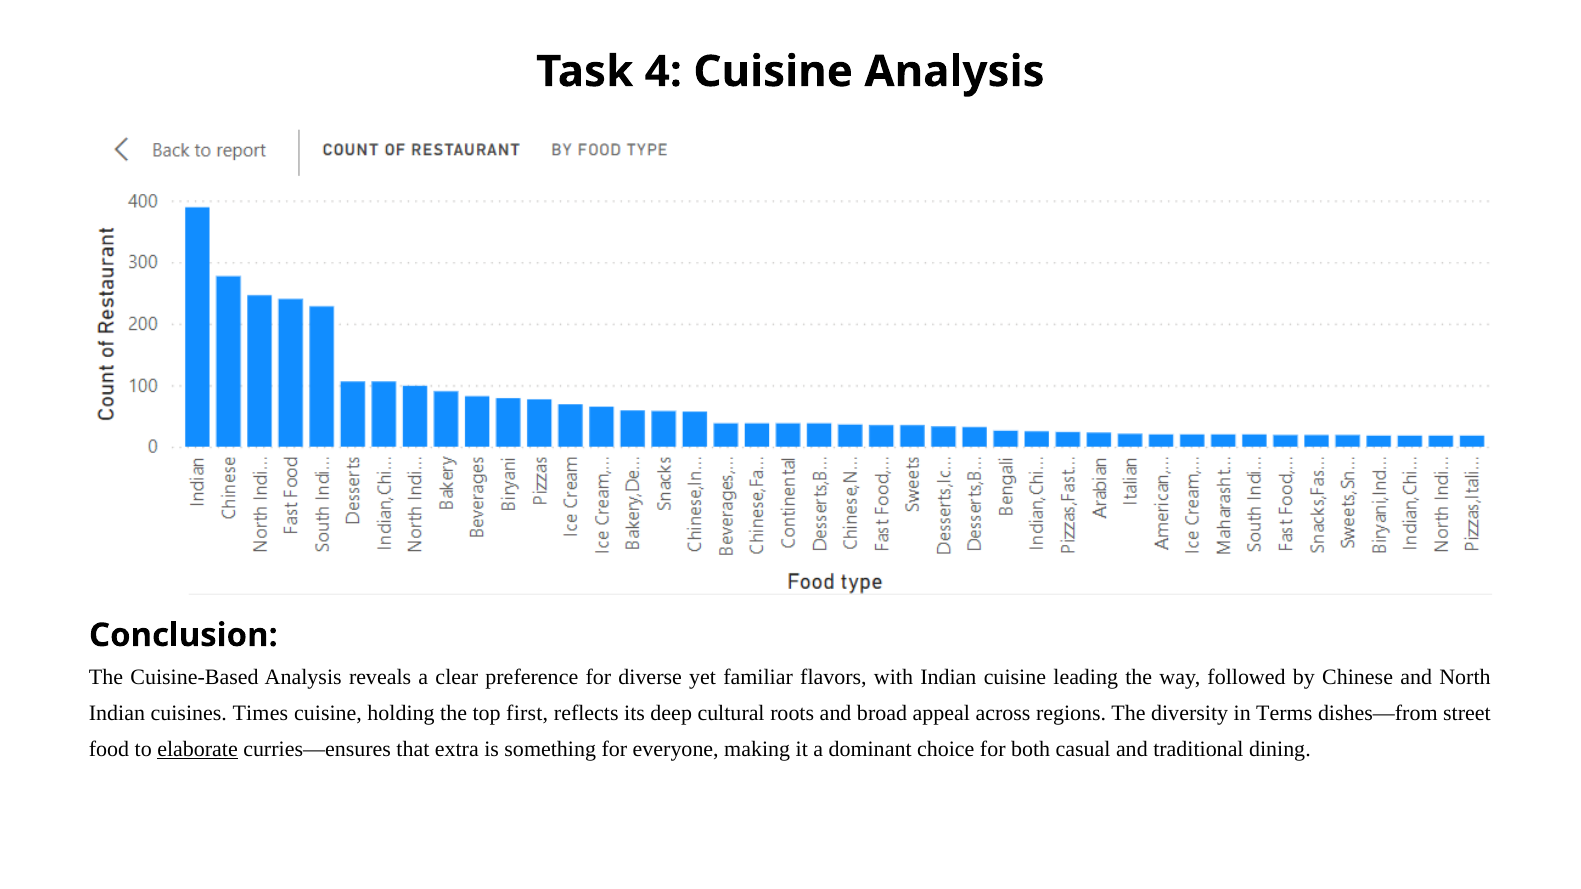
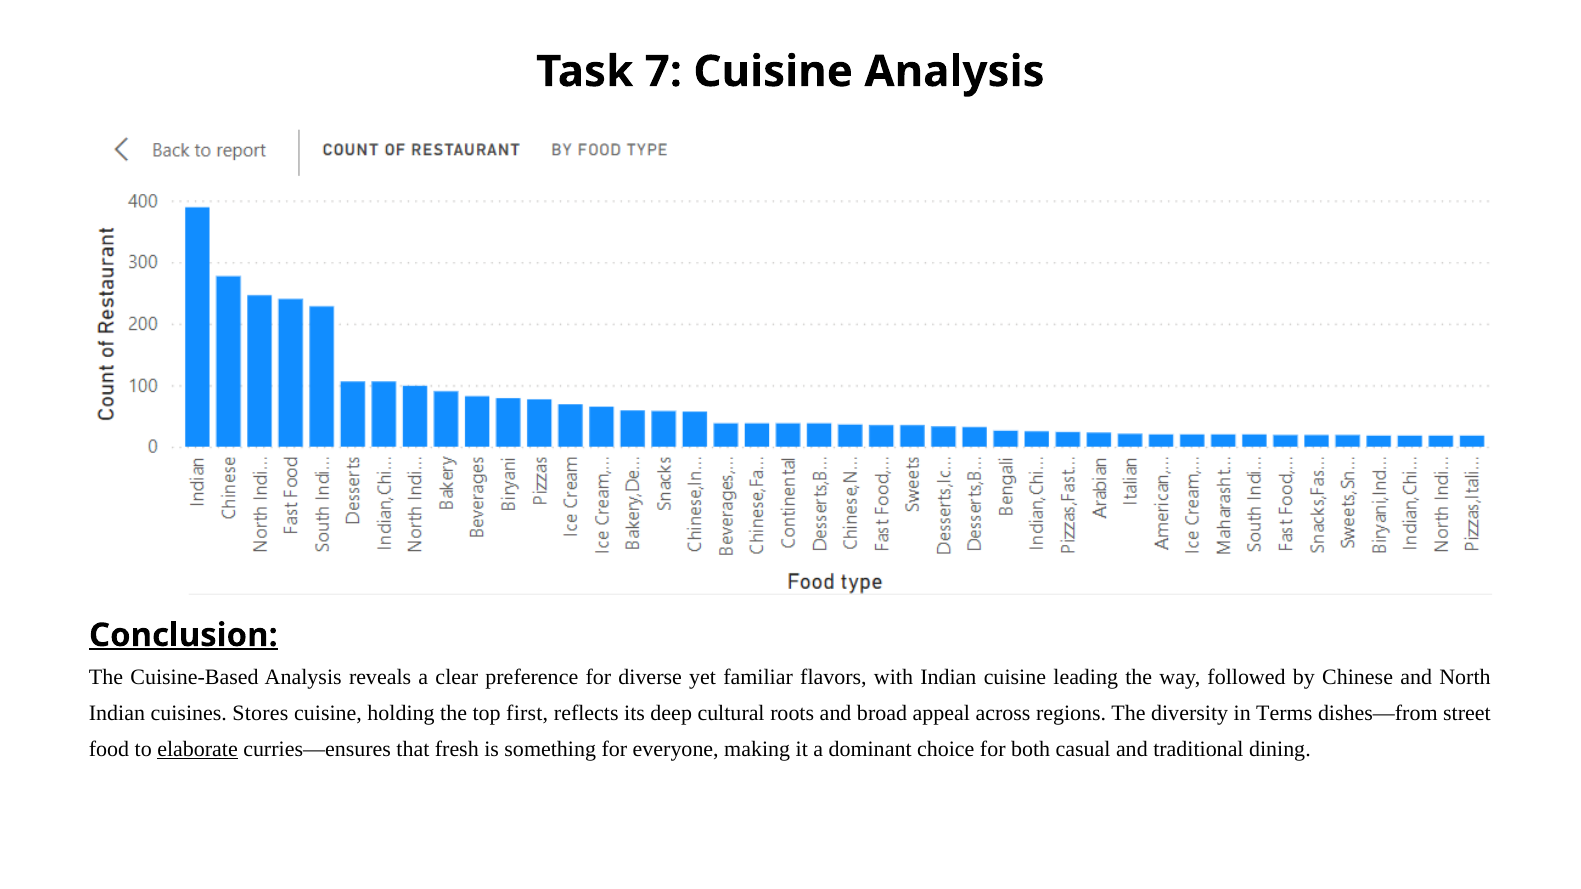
4: 4 -> 7 (663, 72)
Conclusion underline: none -> present (183, 635)
Times: Times -> Stores (260, 713)
extra: extra -> fresh (457, 749)
